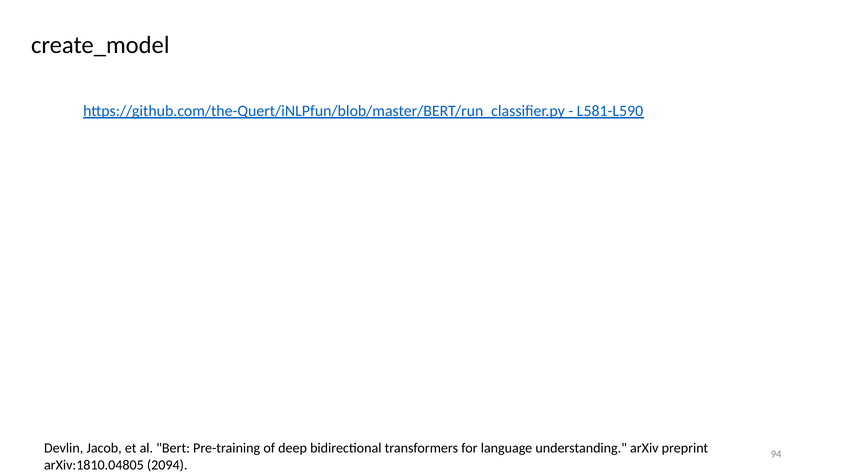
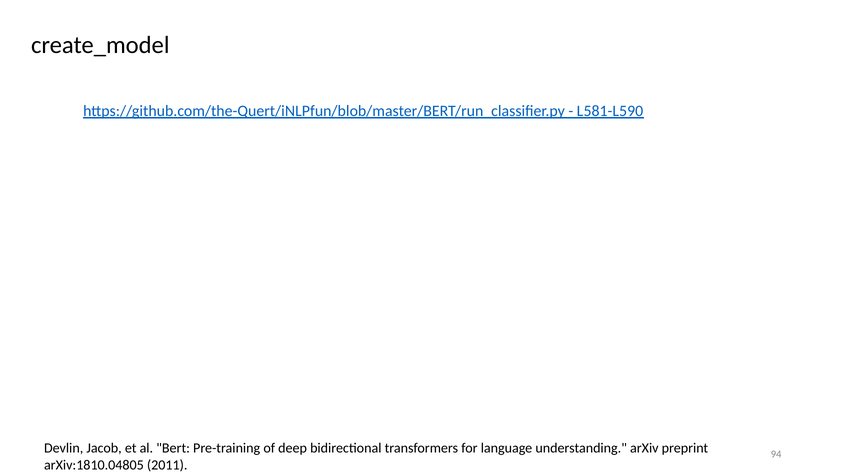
2094: 2094 -> 2011 (167, 465)
